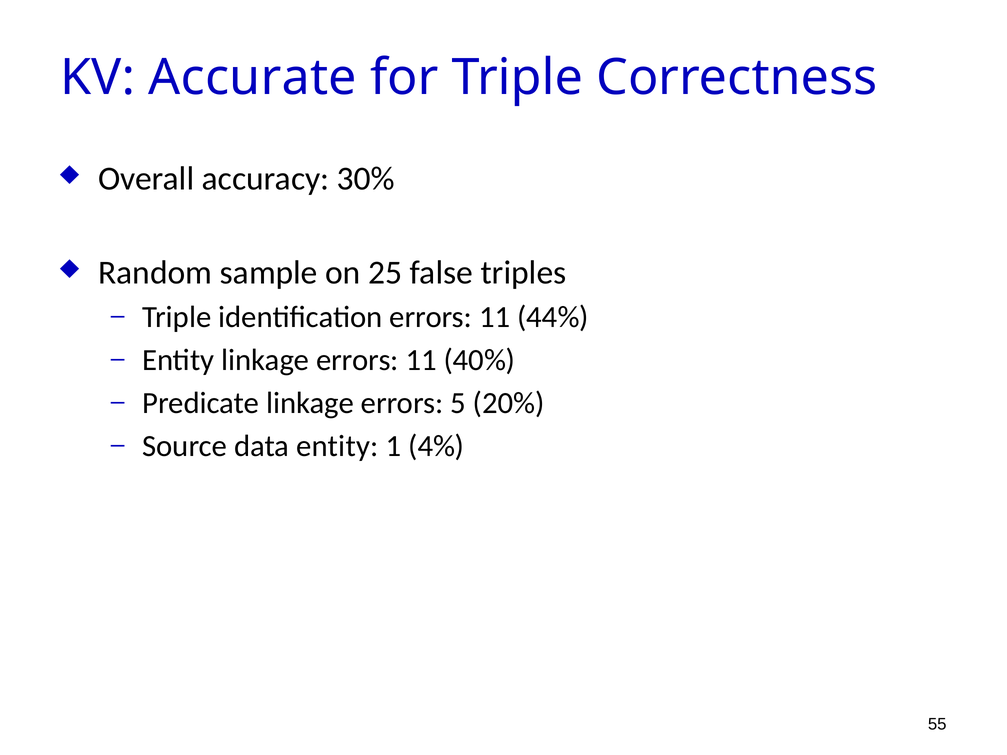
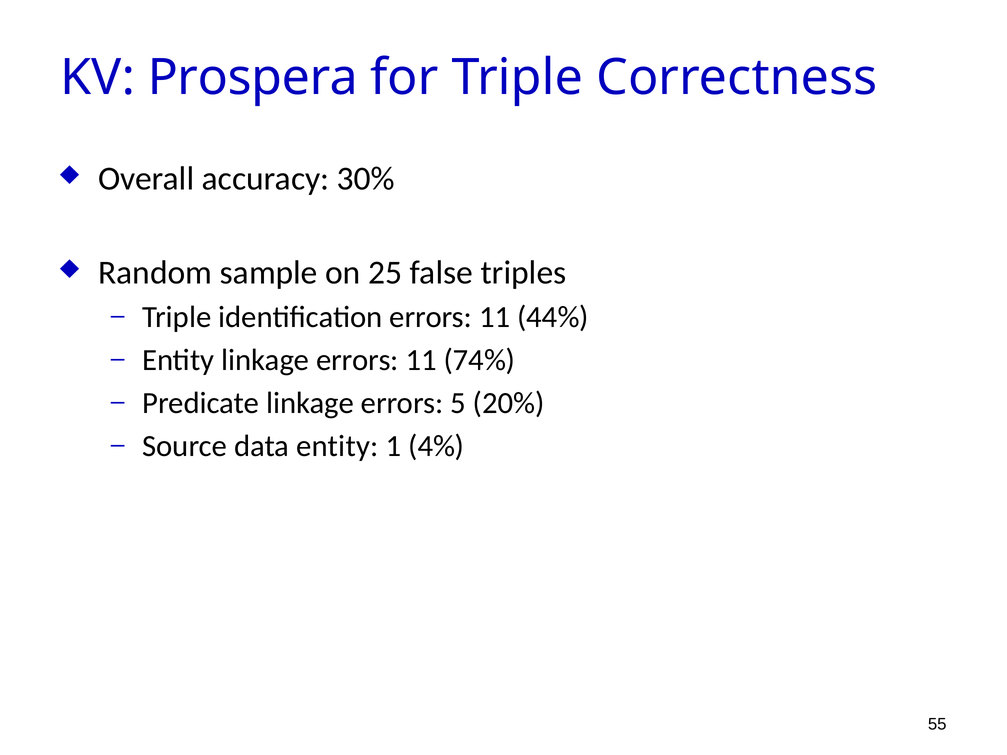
Accurate: Accurate -> Prospera (253, 78)
40%: 40% -> 74% (479, 360)
